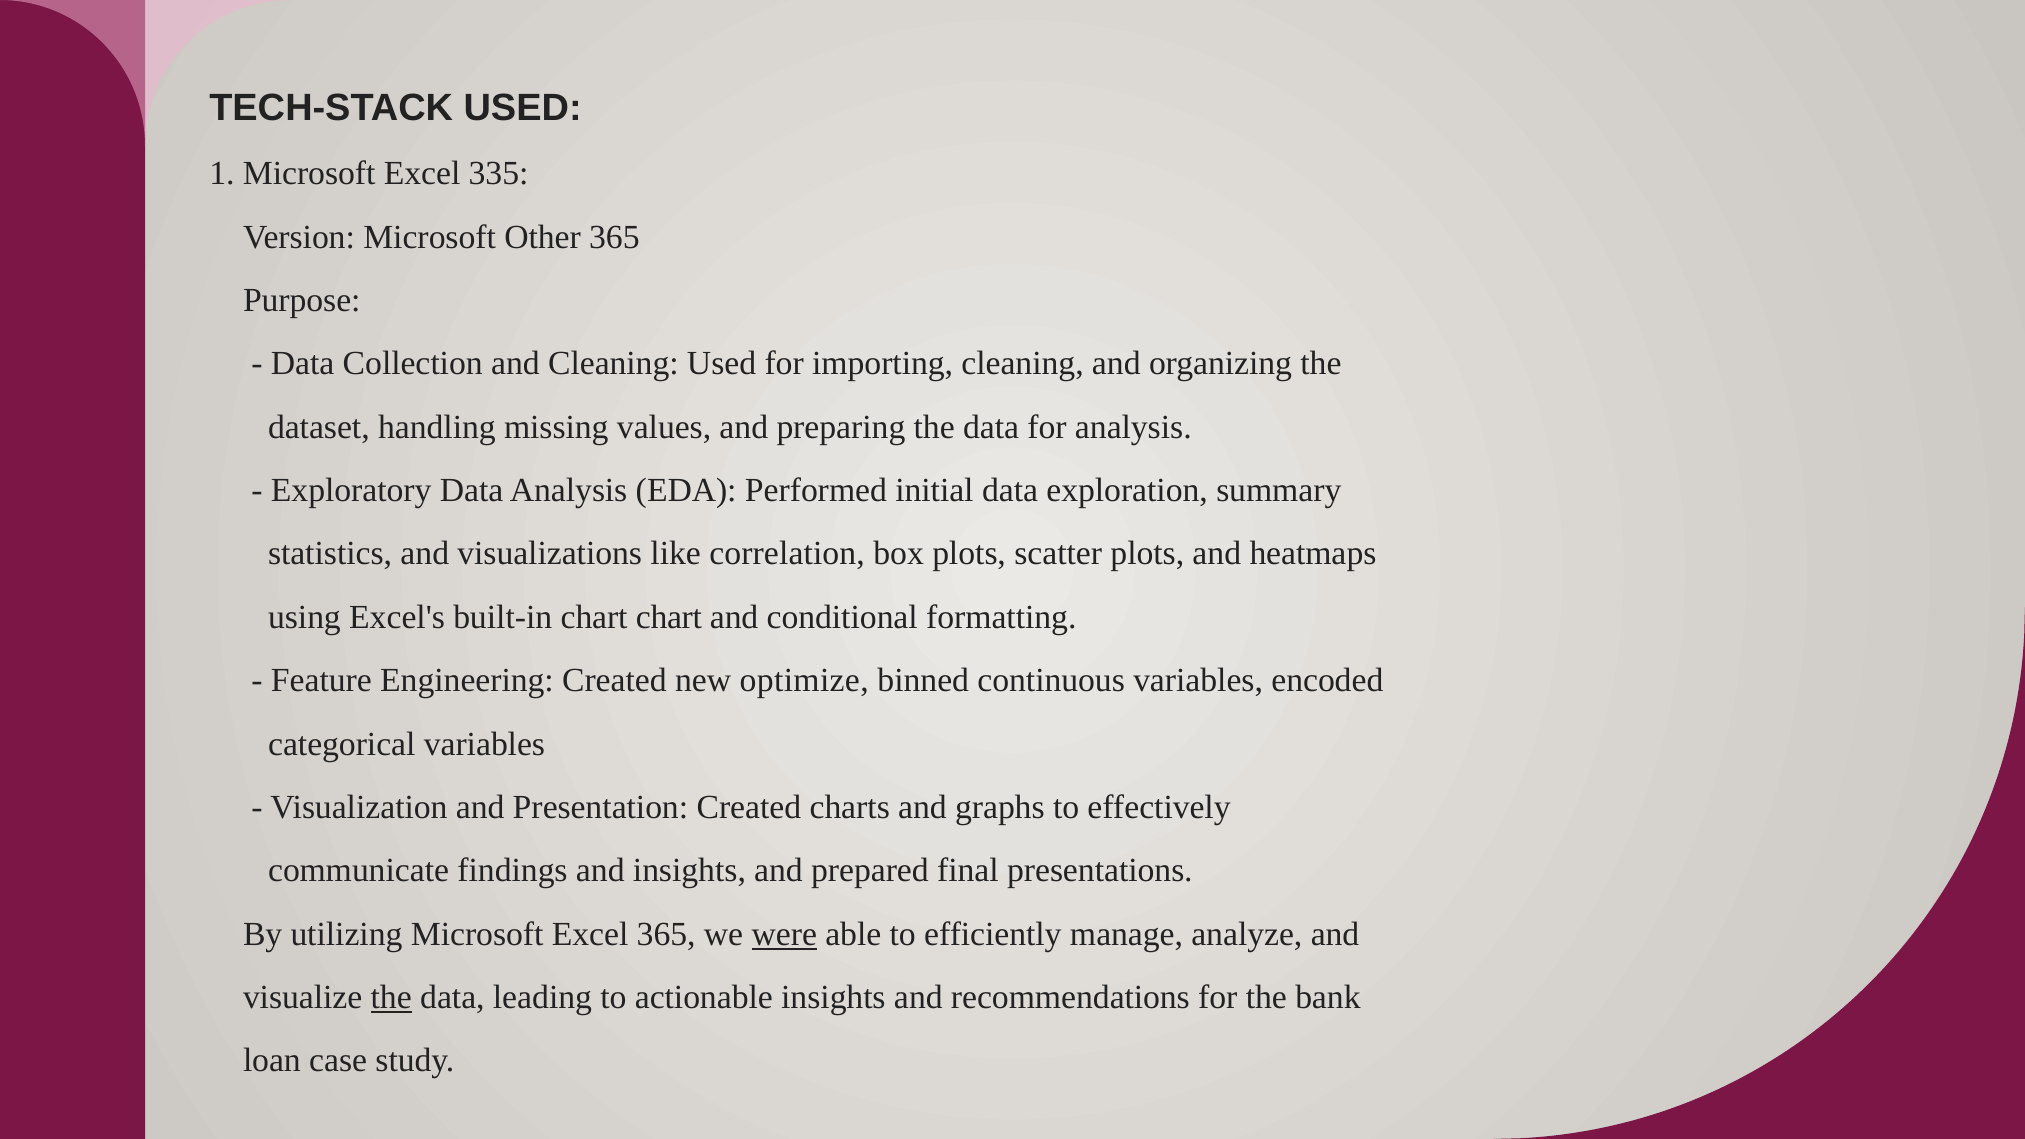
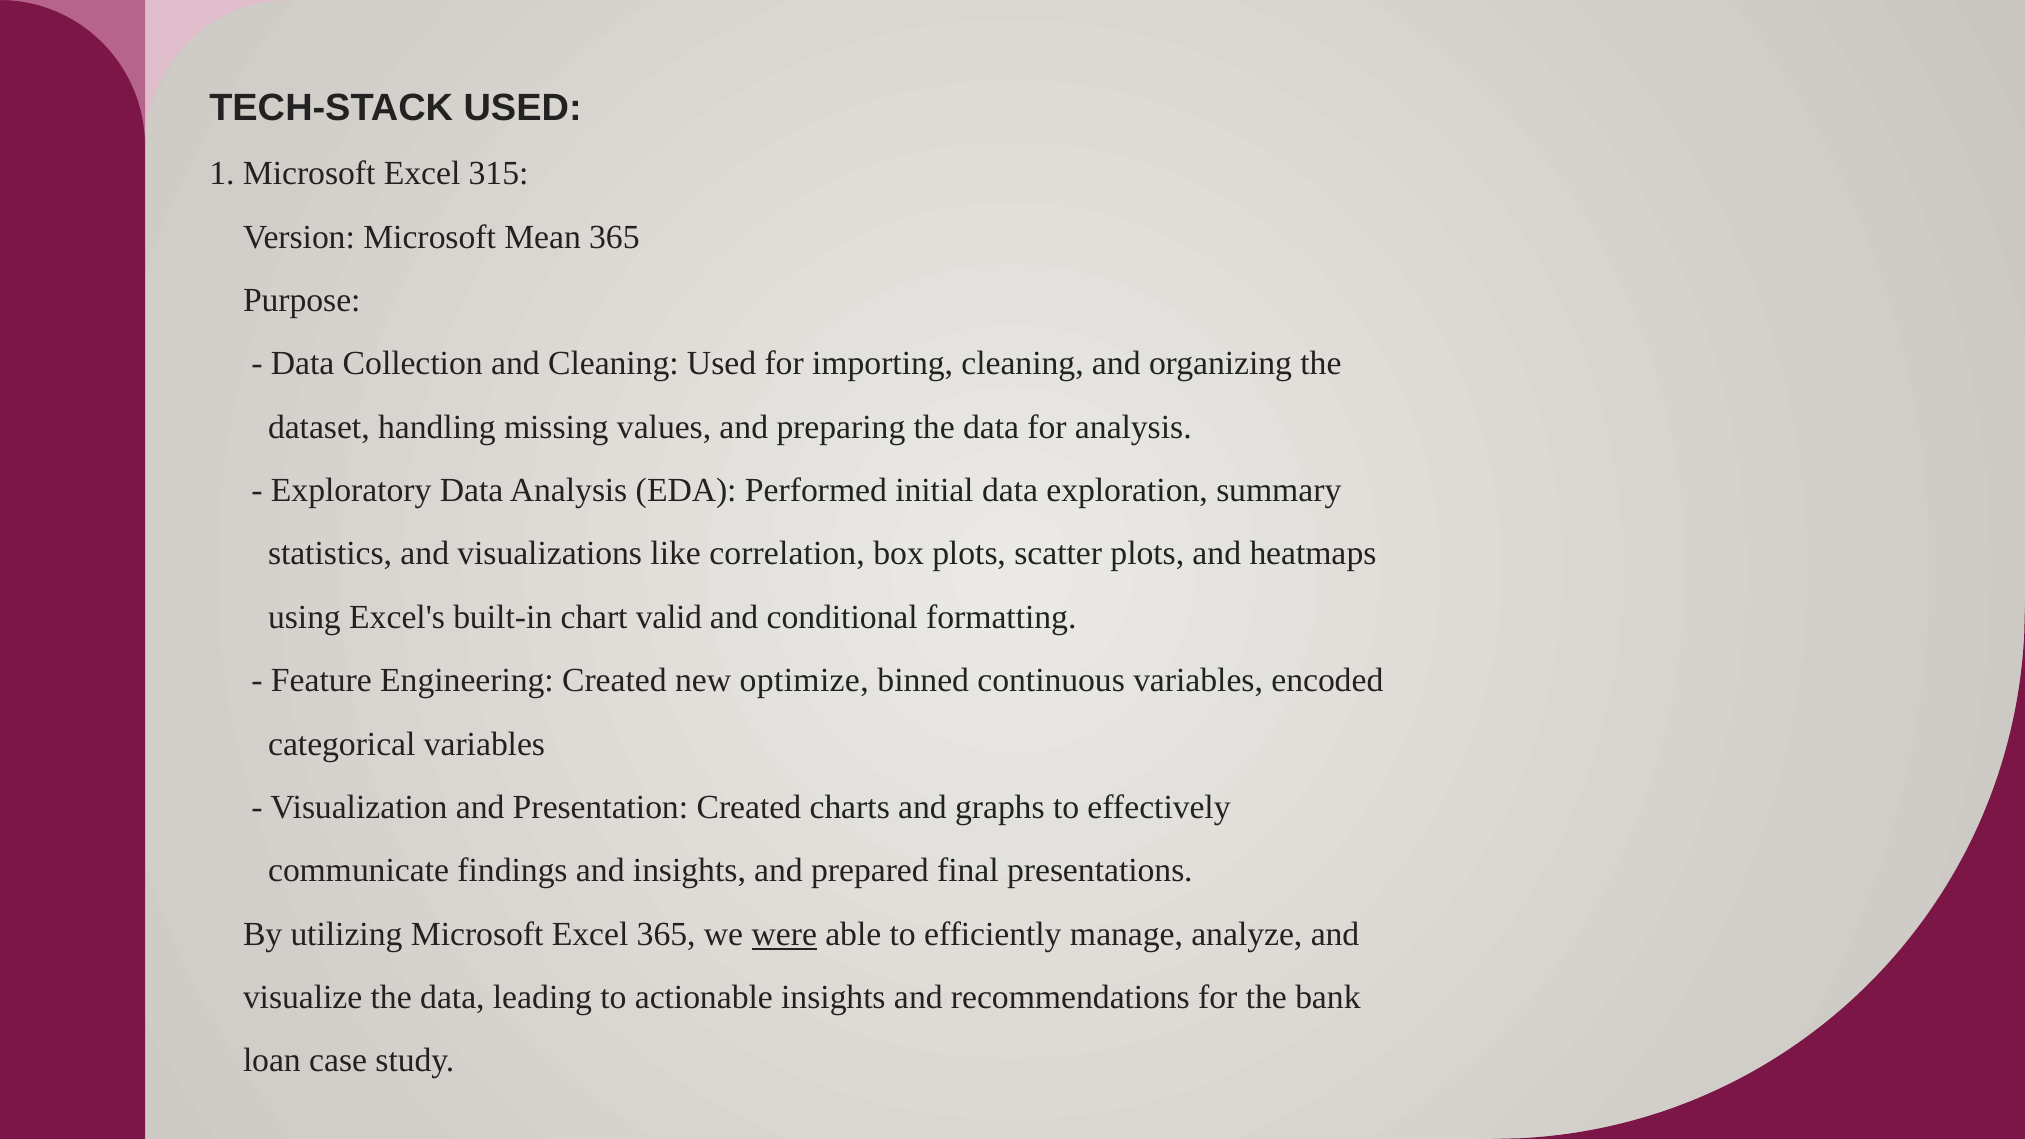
335: 335 -> 315 (499, 174)
Other: Other -> Mean (543, 237)
chart chart: chart -> valid (669, 617)
the underline: present -> none (391, 998)
